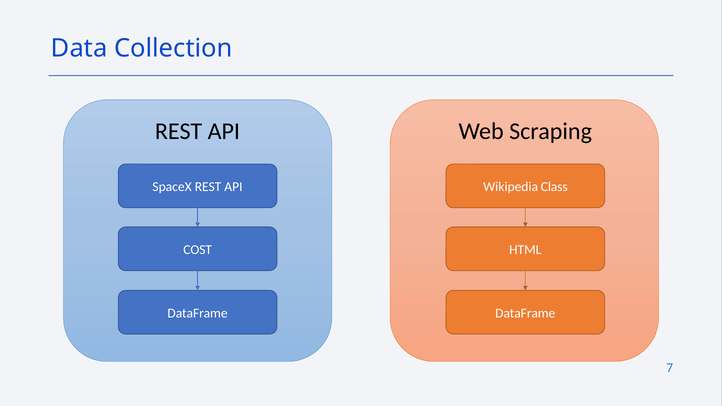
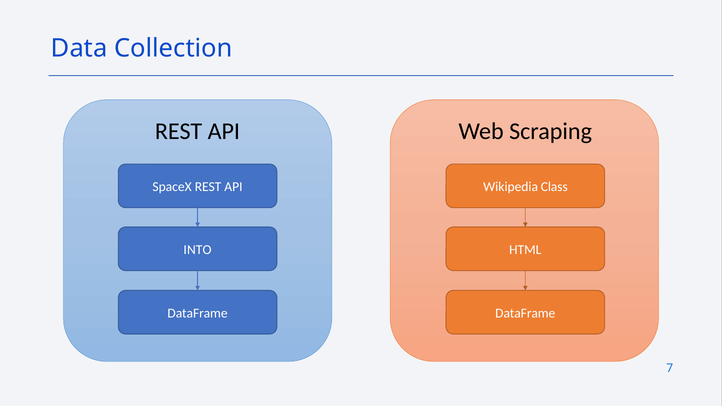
COST: COST -> INTO (198, 250)
